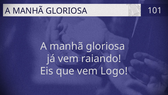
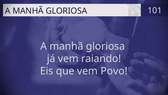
Logo: Logo -> Povo (114, 71)
